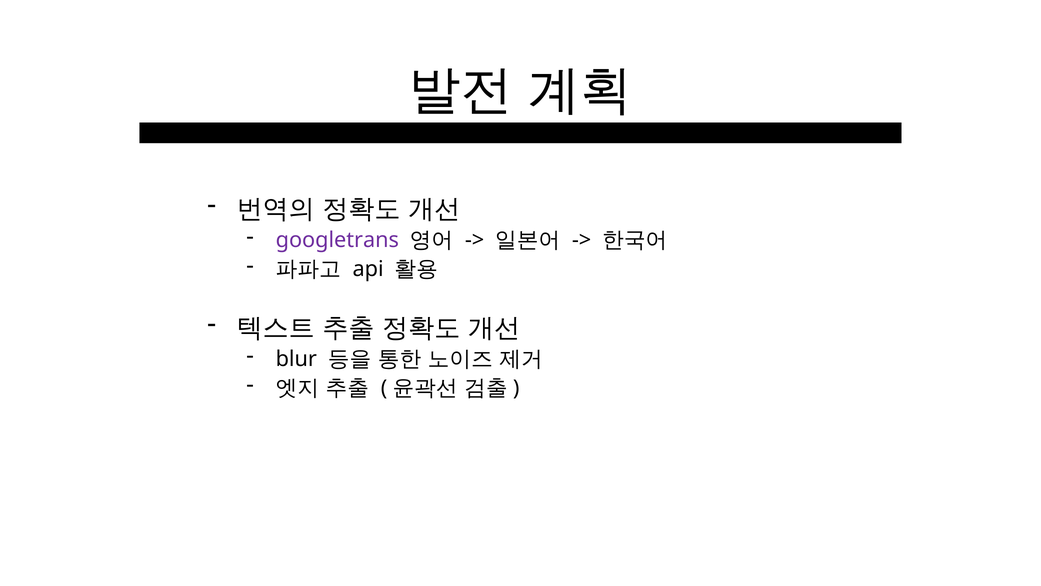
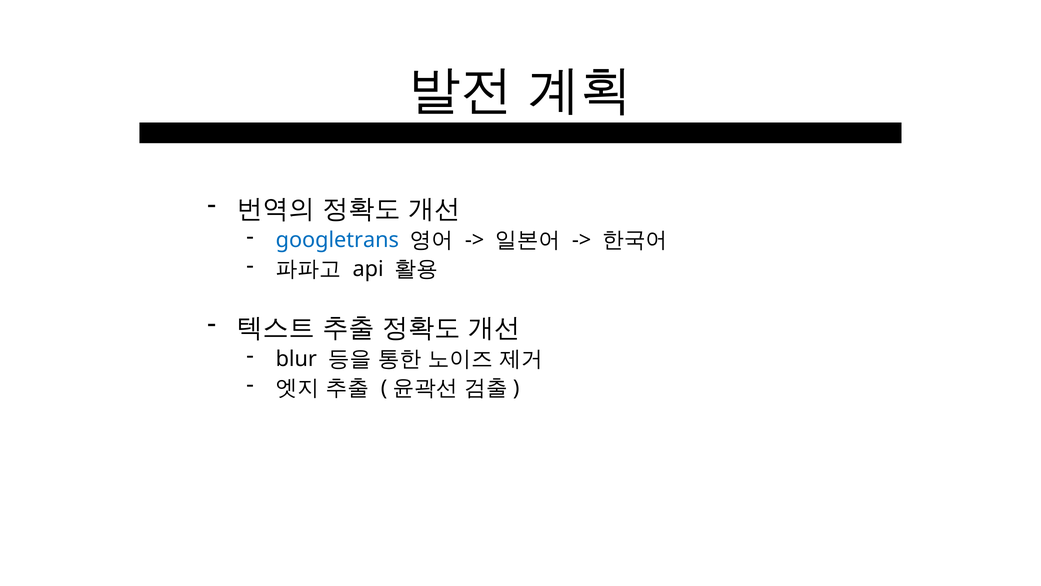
googletrans colour: purple -> blue (337, 240)
